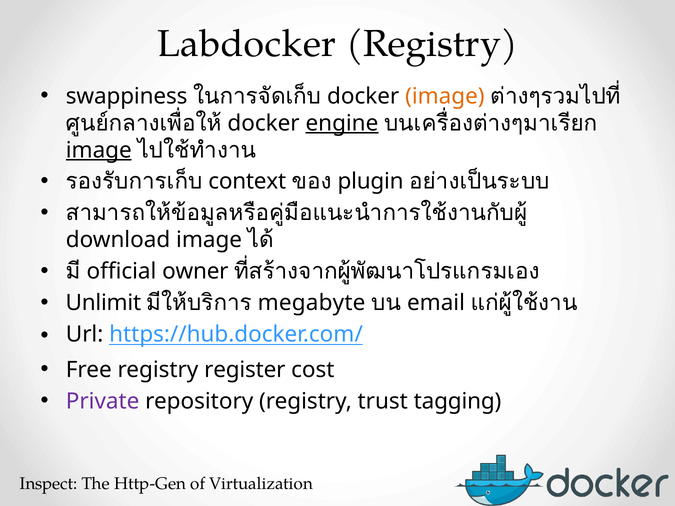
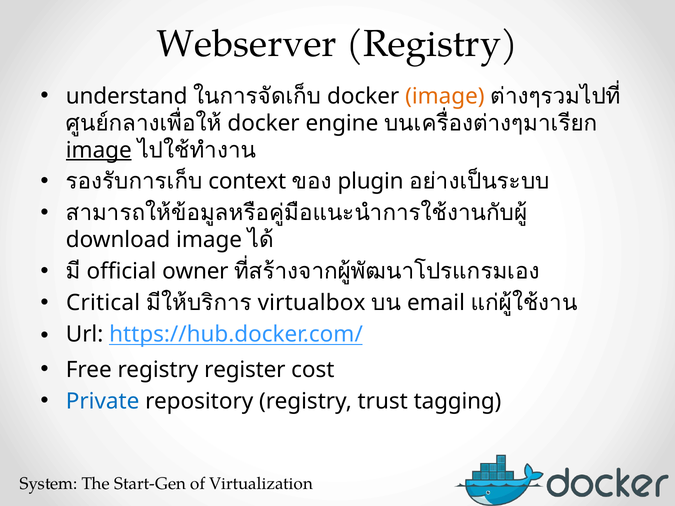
Labdocker: Labdocker -> Webserver (247, 44)
swappiness: swappiness -> understand (127, 96)
engine underline: present -> none (342, 123)
Unlimit: Unlimit -> Critical (103, 303)
megabyte: megabyte -> virtualbox (312, 303)
Private colour: purple -> blue (103, 401)
Inspect: Inspect -> System (49, 484)
Http-Gen: Http-Gen -> Start-Gen (150, 484)
